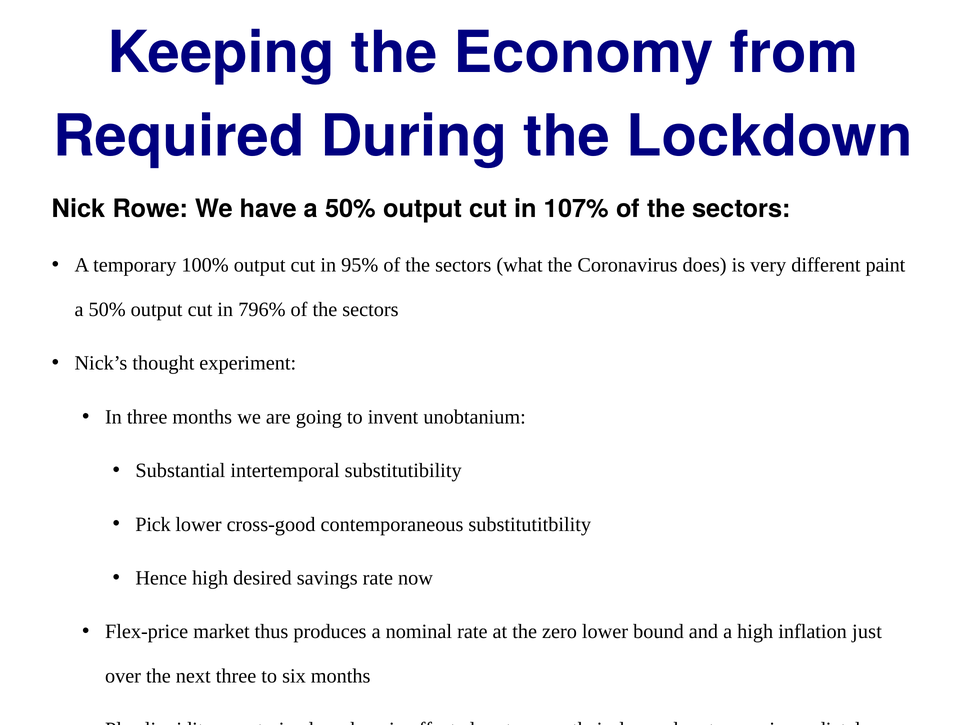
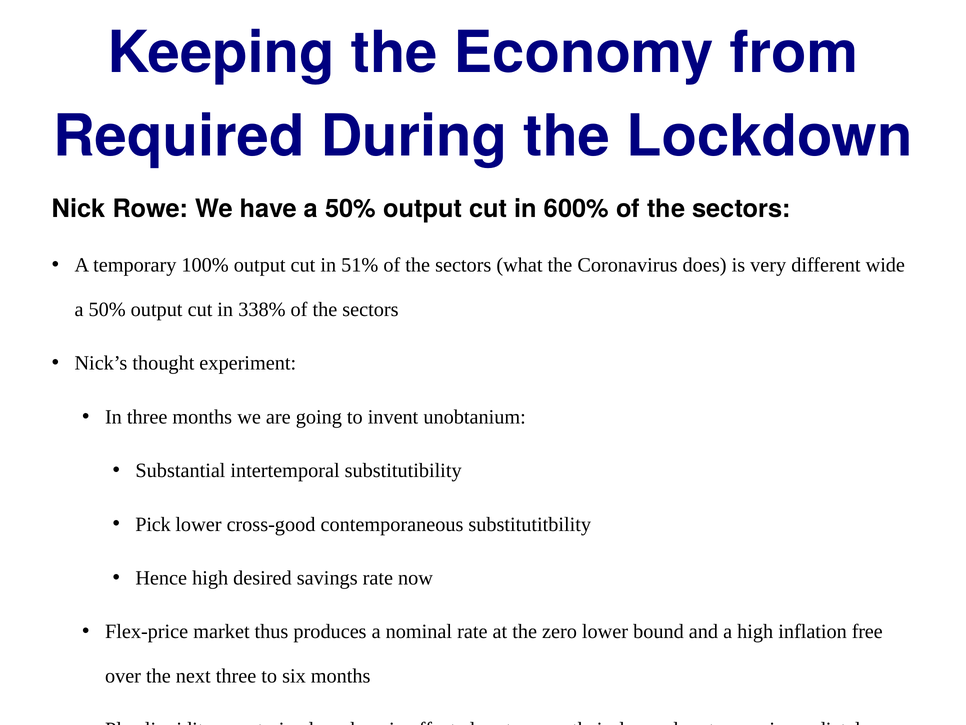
107%: 107% -> 600% (576, 209)
95%: 95% -> 51% (360, 265)
paint: paint -> wide (885, 265)
796%: 796% -> 338% (262, 309)
just: just -> free (867, 631)
